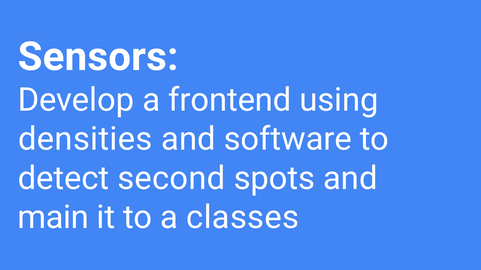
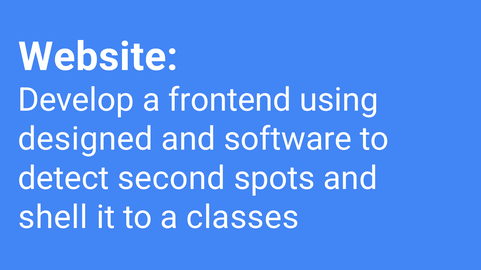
Sensors: Sensors -> Website (98, 57)
densities: densities -> designed (85, 139)
main: main -> shell (53, 218)
